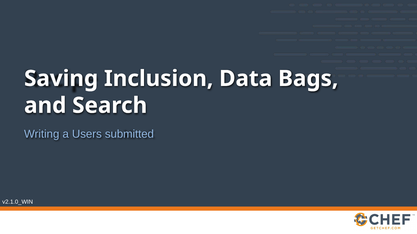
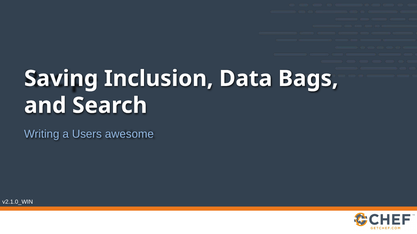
submitted: submitted -> awesome (129, 134)
